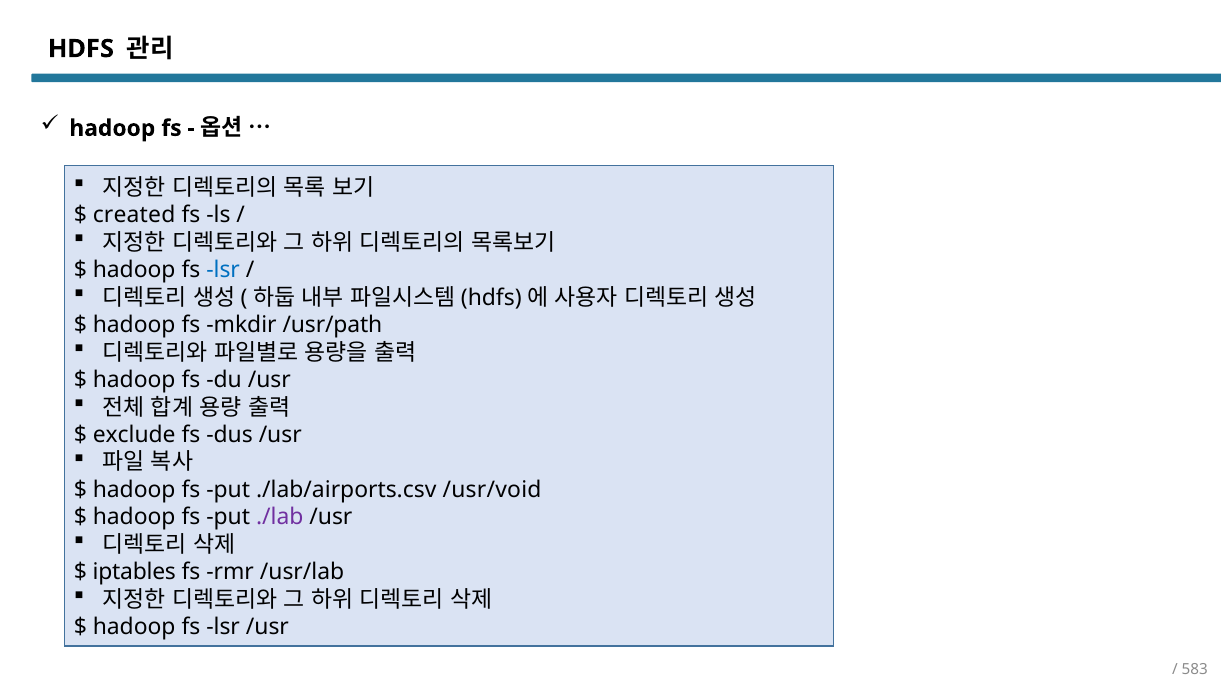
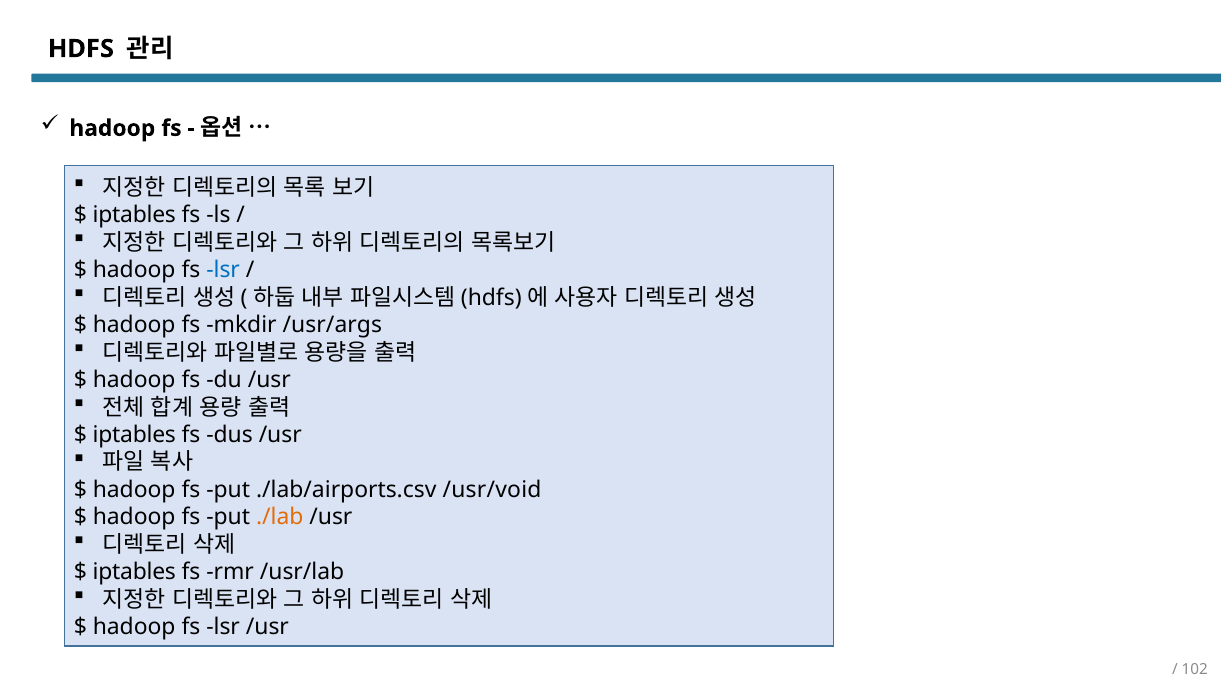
created: created -> iptables (134, 215)
/usr/path: /usr/path -> /usr/args (332, 325)
exclude: exclude -> iptables (134, 435)
./lab colour: purple -> orange (280, 517)
583: 583 -> 102 (1195, 669)
